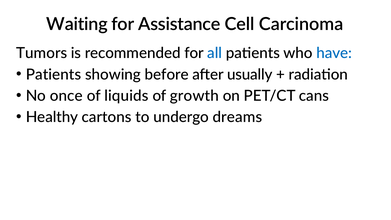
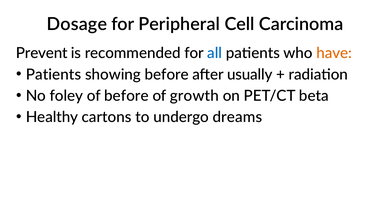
Waiting: Waiting -> Dosage (77, 24)
Assistance: Assistance -> Peripheral (179, 24)
Tumors: Tumors -> Prevent (42, 53)
have colour: blue -> orange (334, 53)
once: once -> foley (66, 96)
of liquids: liquids -> before (126, 96)
cans: cans -> beta (314, 96)
